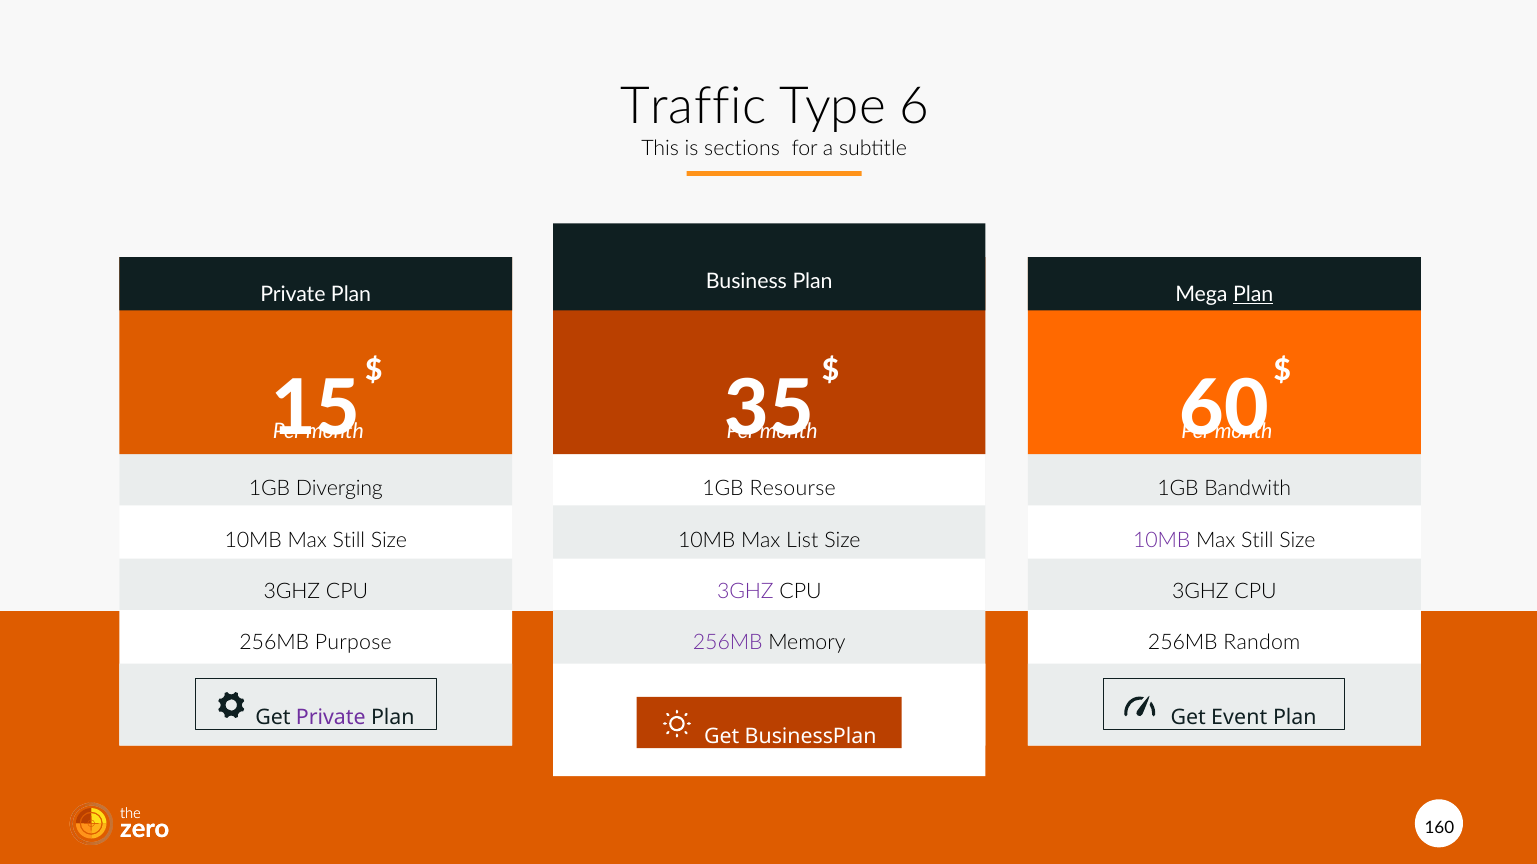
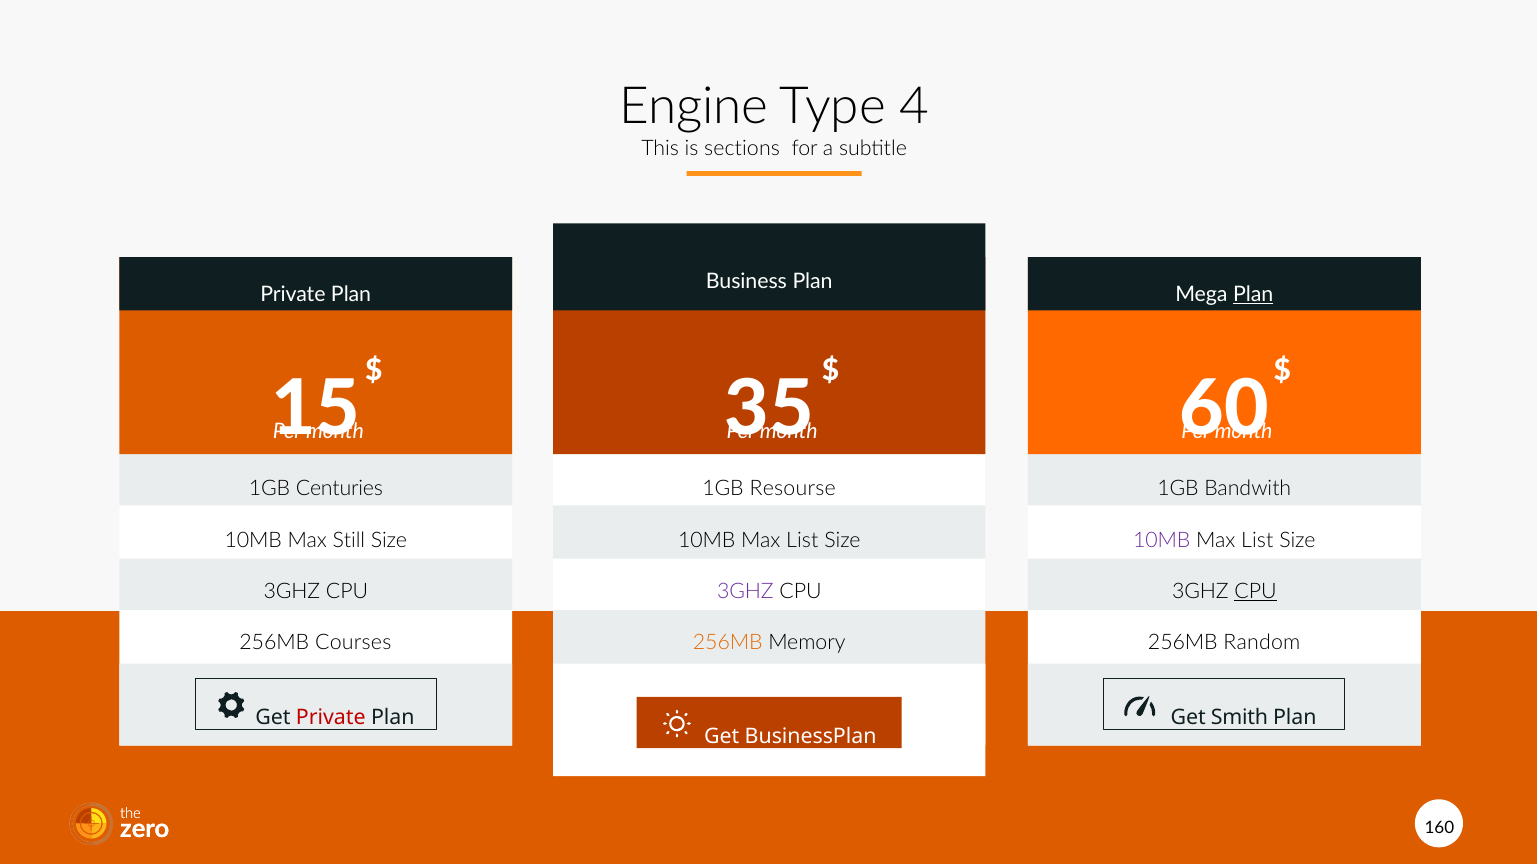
Traffic: Traffic -> Engine (694, 106)
6: 6 -> 4 (914, 106)
Diverging: Diverging -> Centuries (339, 489)
Still: Still -> List (1257, 541)
CPU underline: none -> present (1256, 592)
Purpose: Purpose -> Courses (353, 643)
256MB colour: purple -> orange (728, 643)
Private colour: purple -> red (331, 718)
Event: Event -> Smith (1239, 718)
